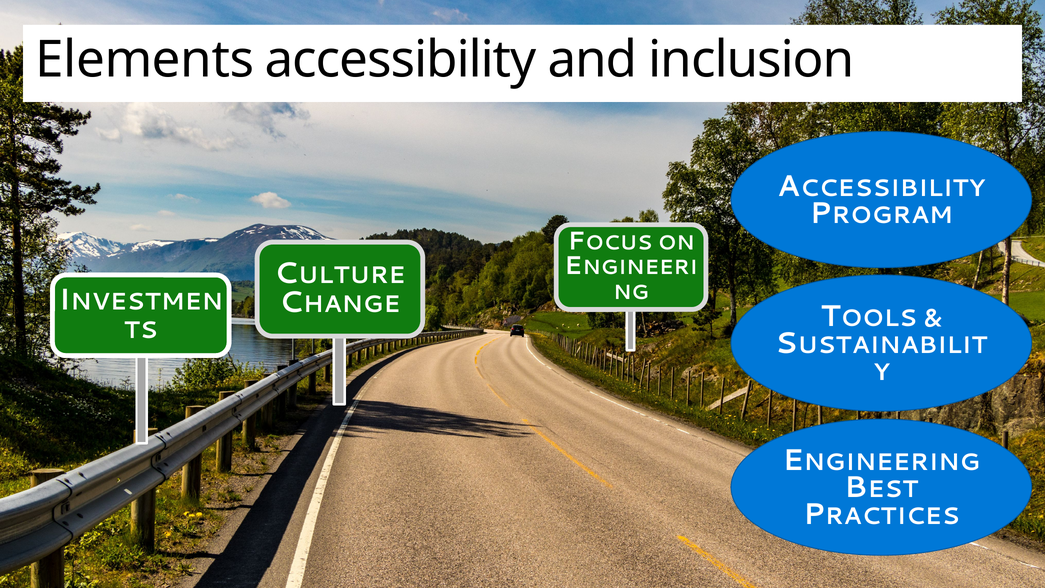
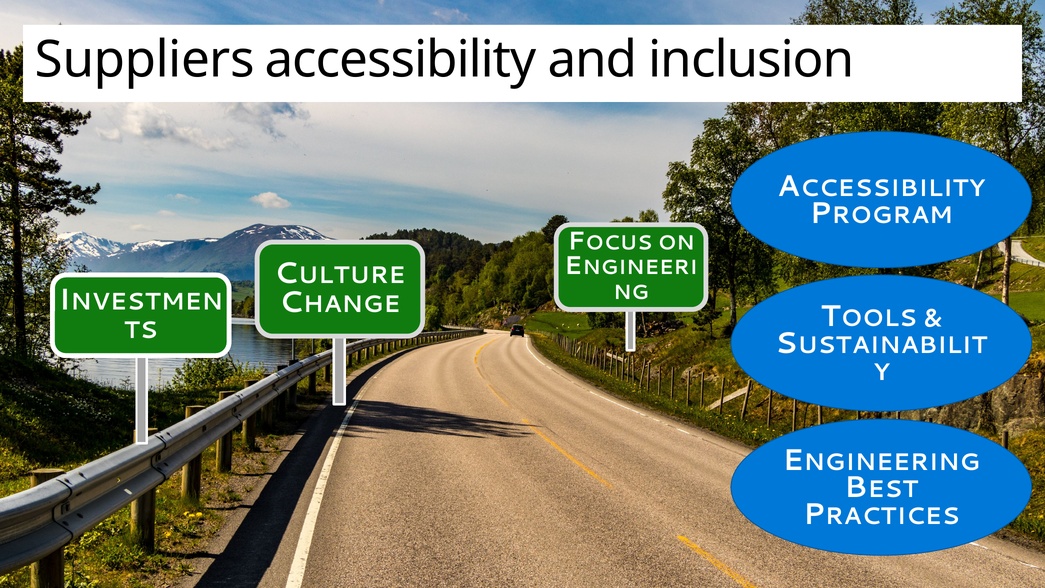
Elements: Elements -> Suppliers (145, 60)
